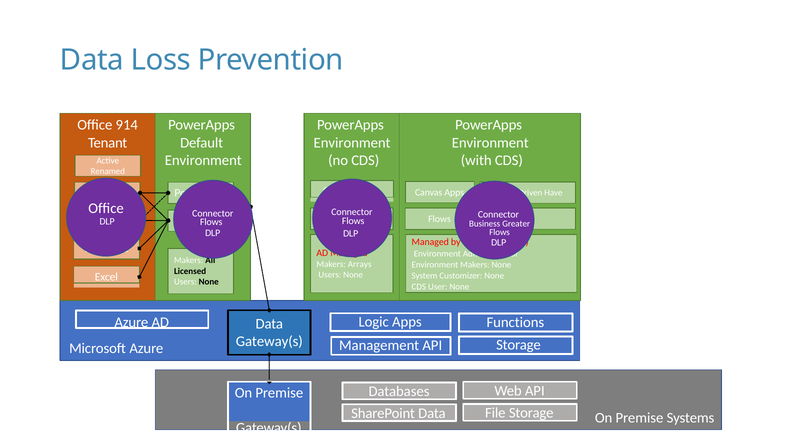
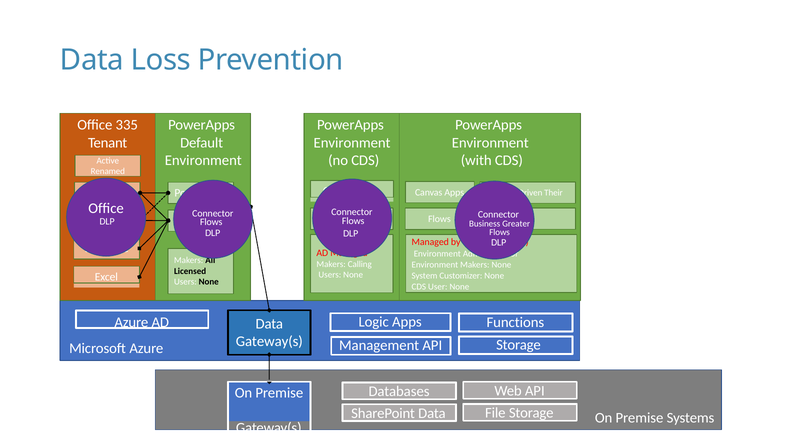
914: 914 -> 335 (127, 125)
Have: Have -> Their (553, 193)
Arrays: Arrays -> Calling (360, 264)
